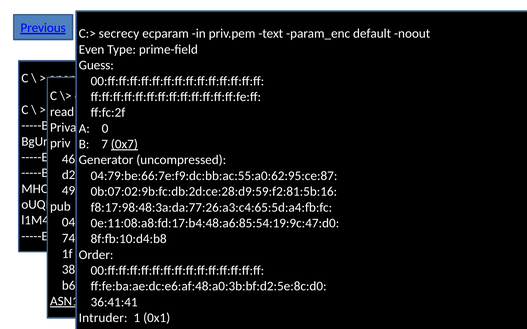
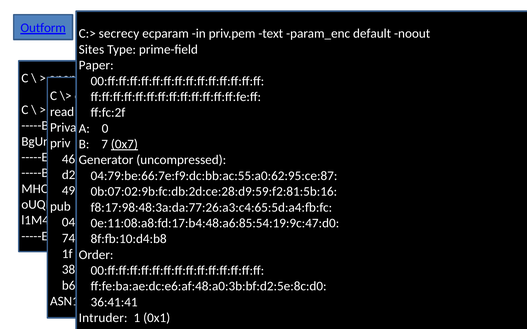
Previous: Previous -> Outform (43, 28)
Even: Even -> Sites (91, 49)
Guess: Guess -> Paper (96, 65)
ASN1 underline: present -> none (64, 302)
